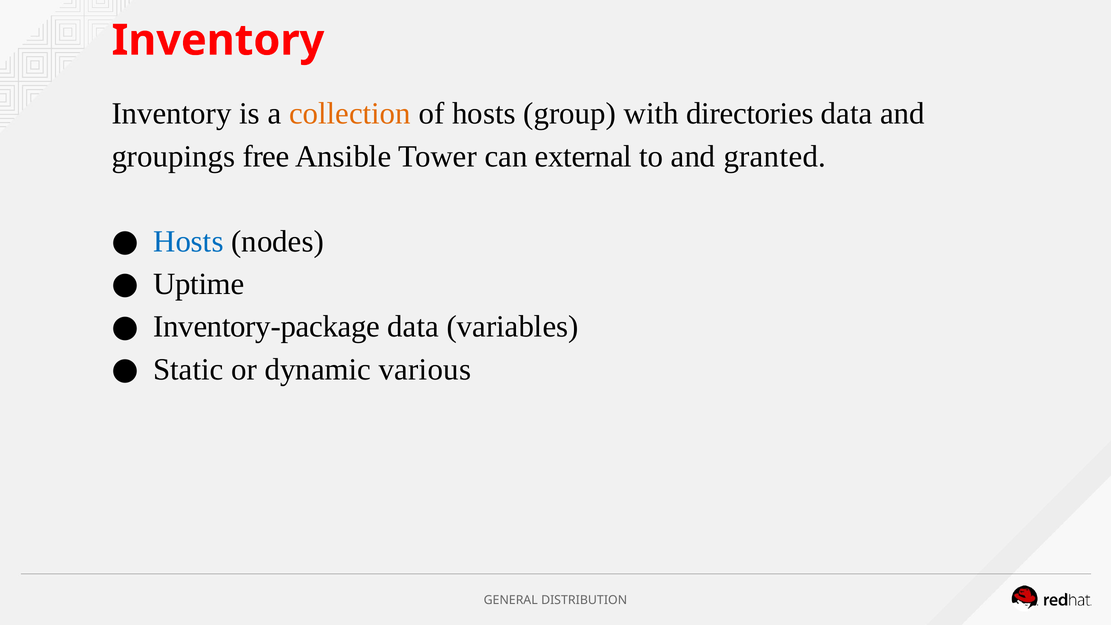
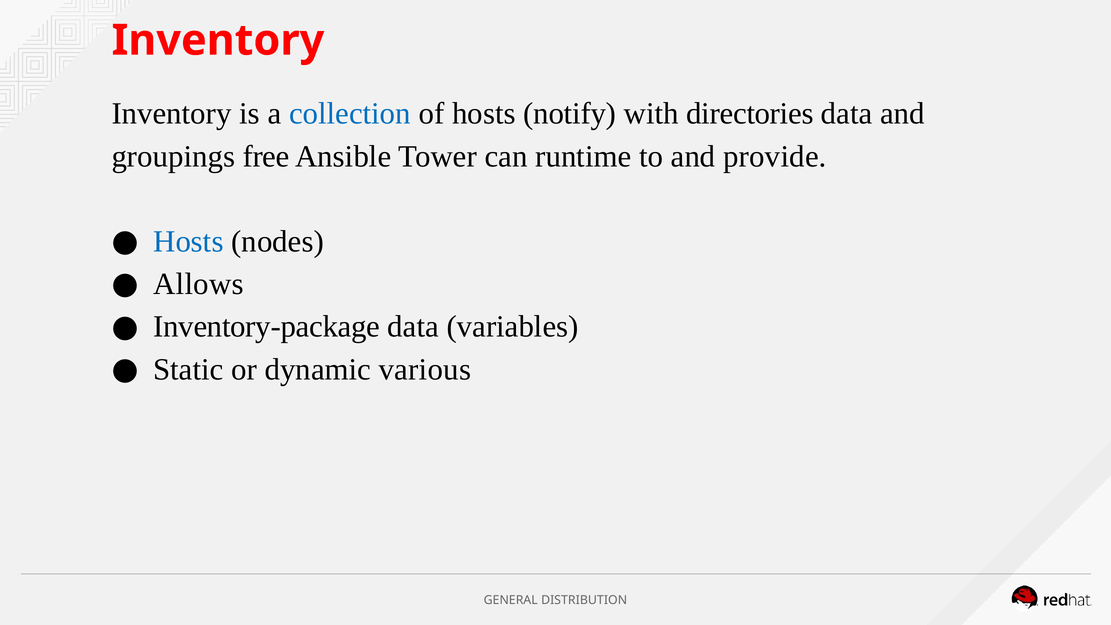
collection colour: orange -> blue (350, 114)
group: group -> notify (570, 114)
external: external -> runtime (583, 156)
granted: granted -> provide (775, 156)
Uptime: Uptime -> Allows (199, 284)
